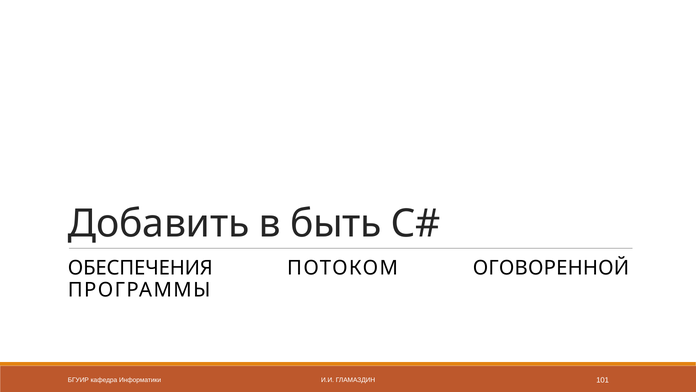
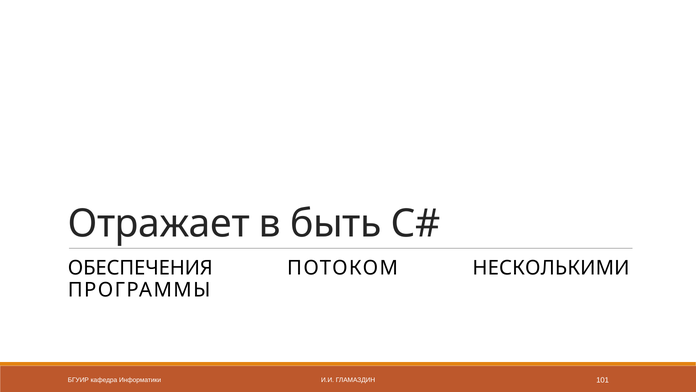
Добавить: Добавить -> Отражает (159, 223)
ОГОВОРЕННОЙ: ОГОВОРЕННОЙ -> НЕСКОЛЬКИМИ (551, 268)
